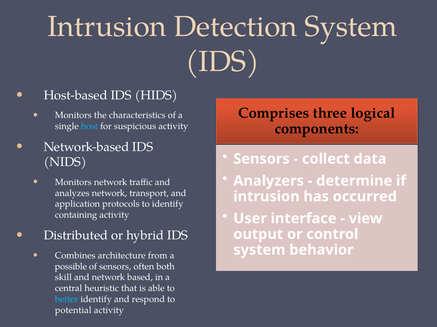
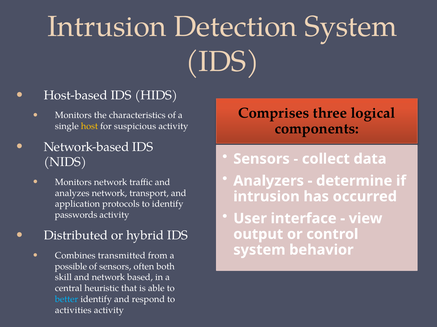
host colour: light blue -> yellow (89, 126)
containing: containing -> passwords (76, 215)
architecture: architecture -> transmitted (122, 256)
potential: potential -> activities (73, 311)
